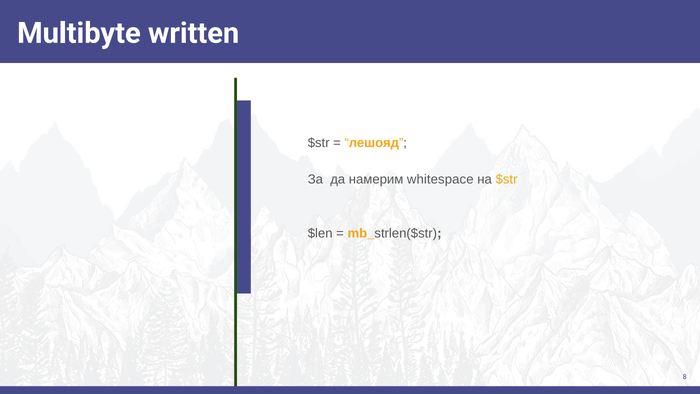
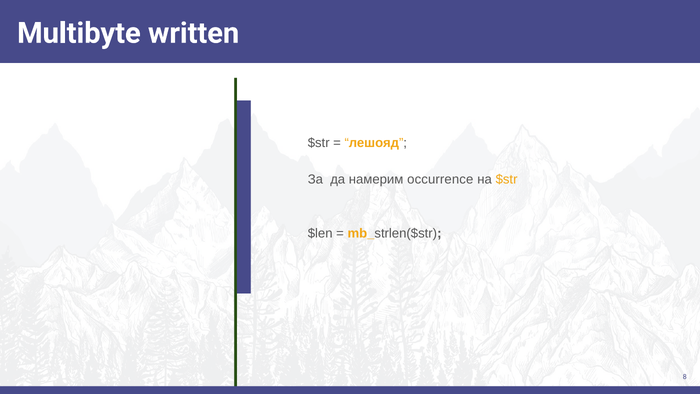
whitespace: whitespace -> occurrence (440, 179)
